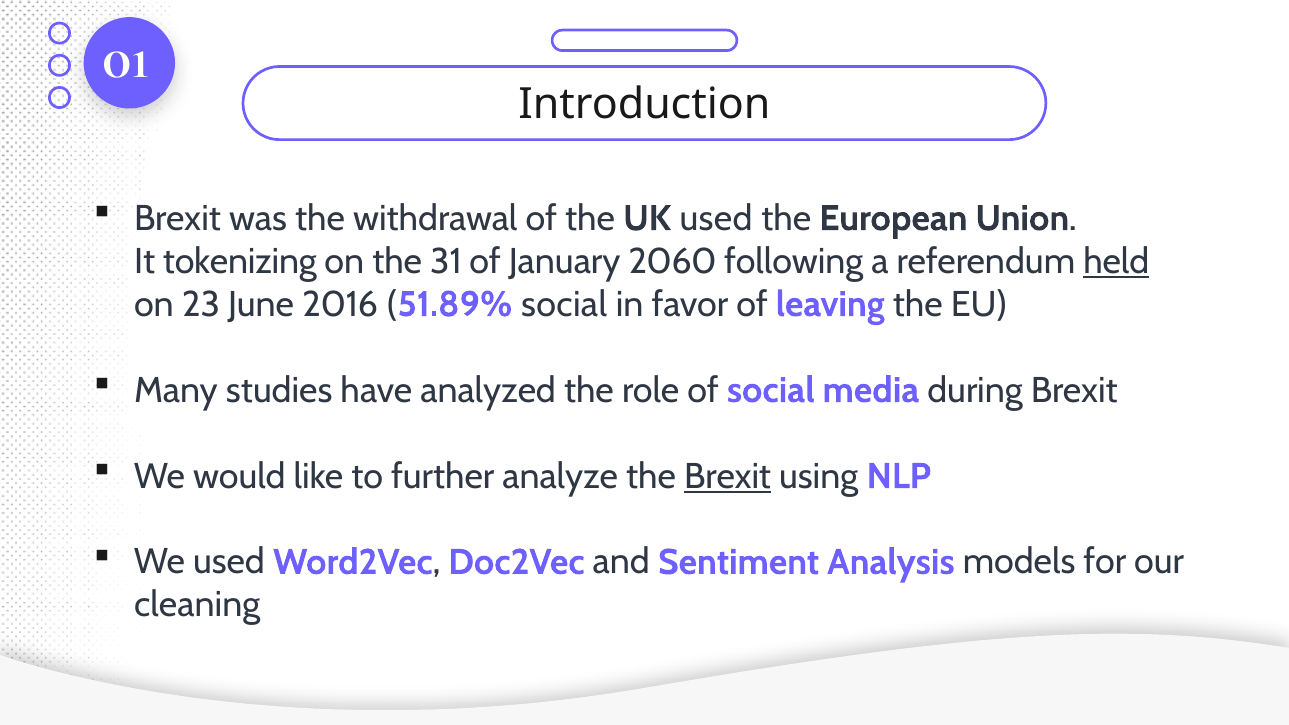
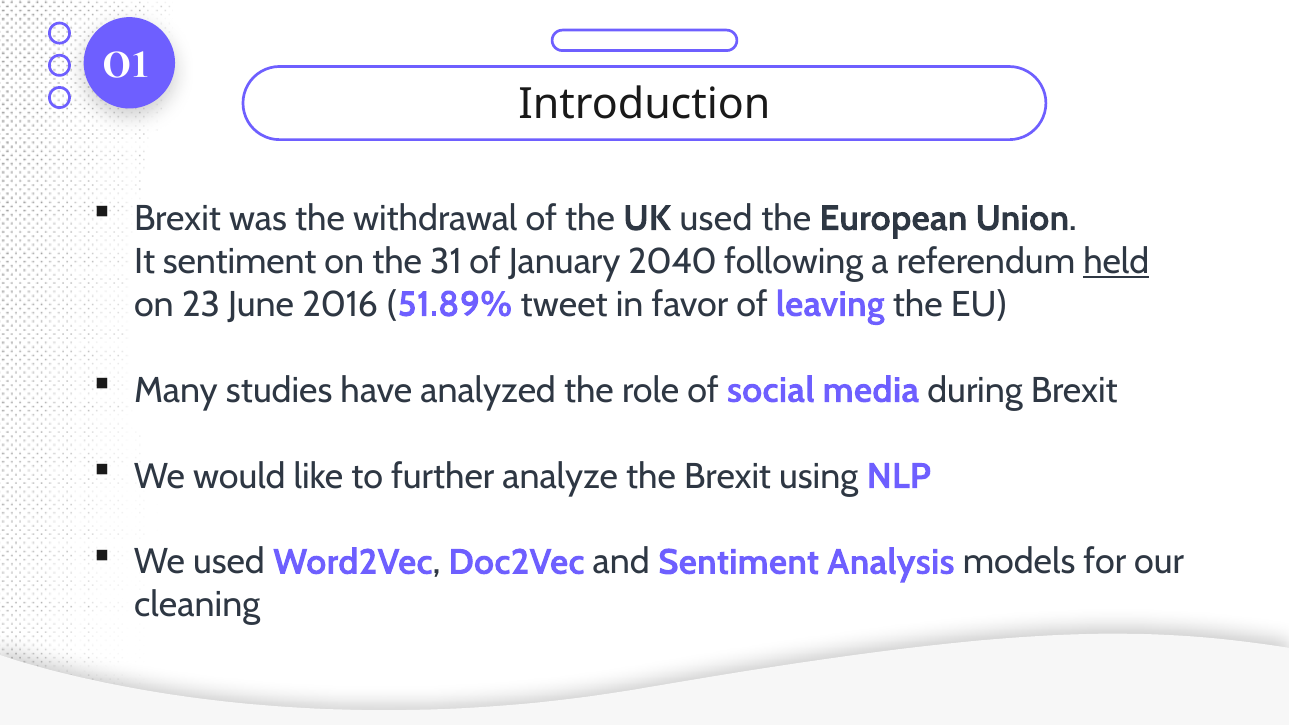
It tokenizing: tokenizing -> sentiment (240, 261)
2060: 2060 -> 2040 (672, 261)
51.89% social: social -> tweet (564, 304)
Brexit underline: present -> none (728, 476)
